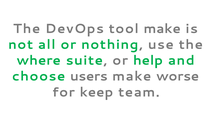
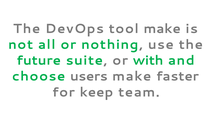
where: where -> future (39, 61)
help: help -> with (148, 61)
worse: worse -> faster (178, 76)
